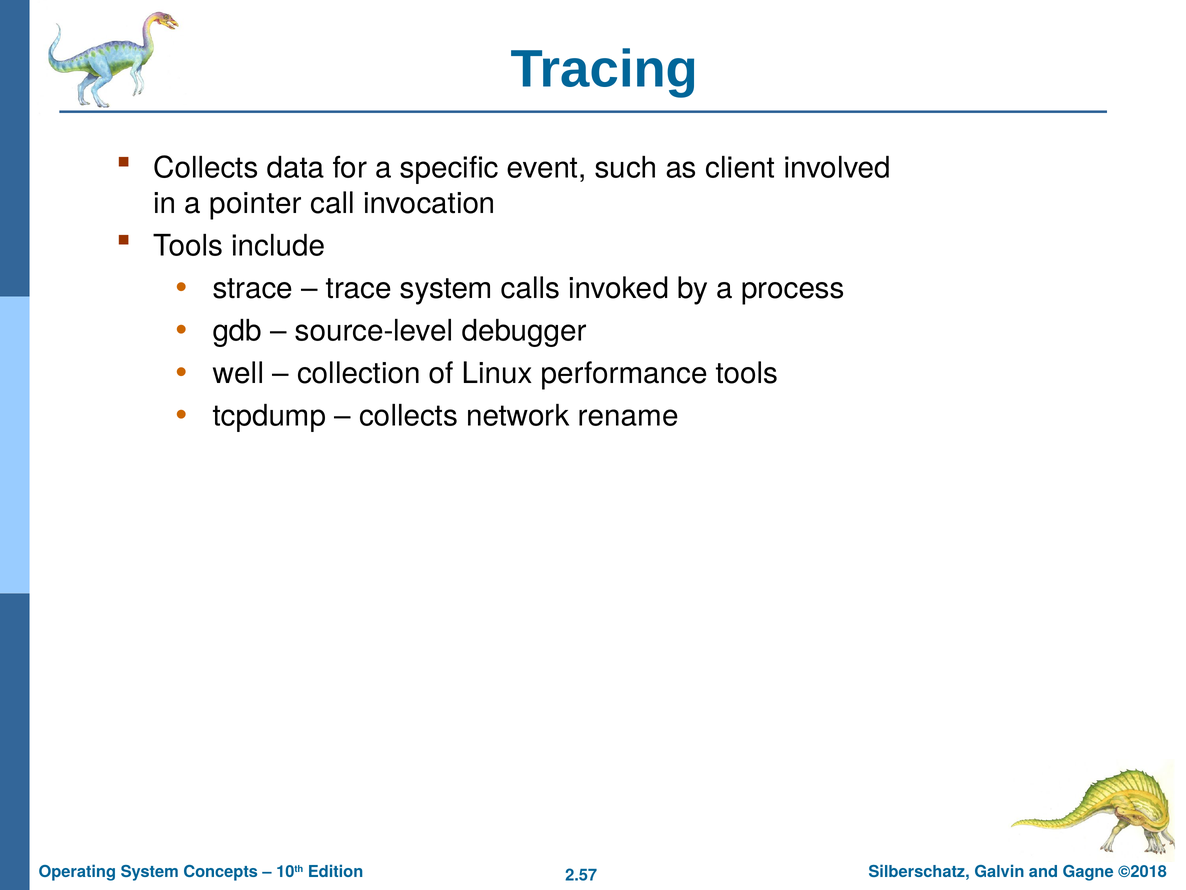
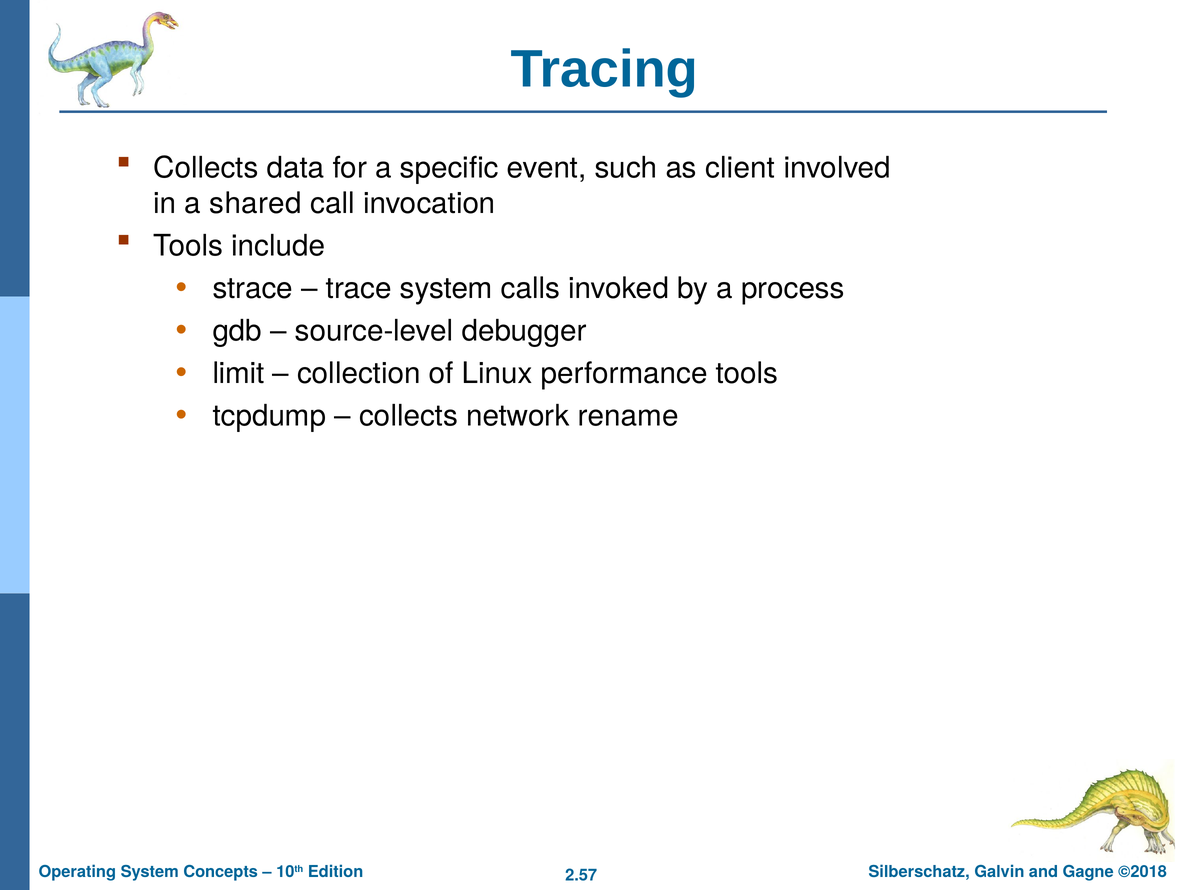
pointer: pointer -> shared (256, 203)
well: well -> limit (239, 373)
